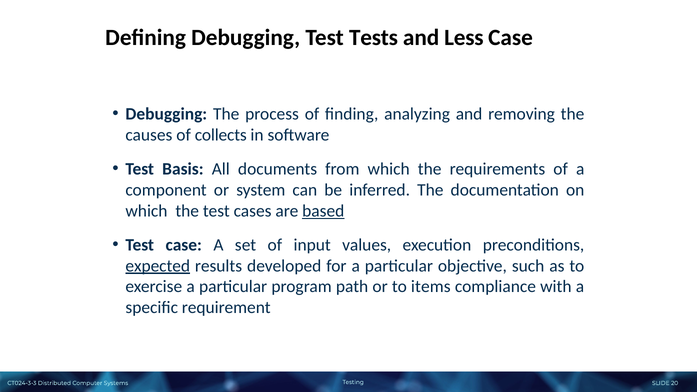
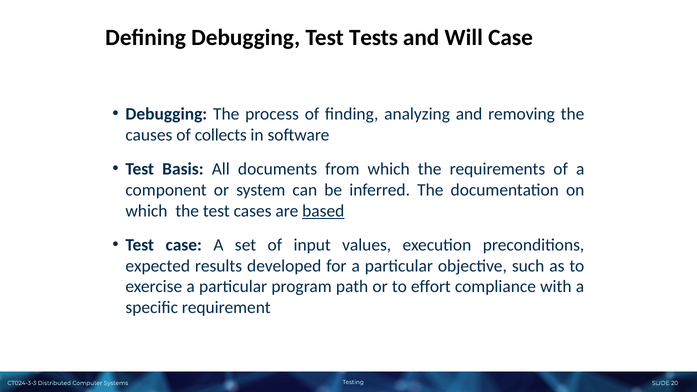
Less: Less -> Will (464, 38)
expected underline: present -> none (158, 266)
items: items -> effort (431, 287)
